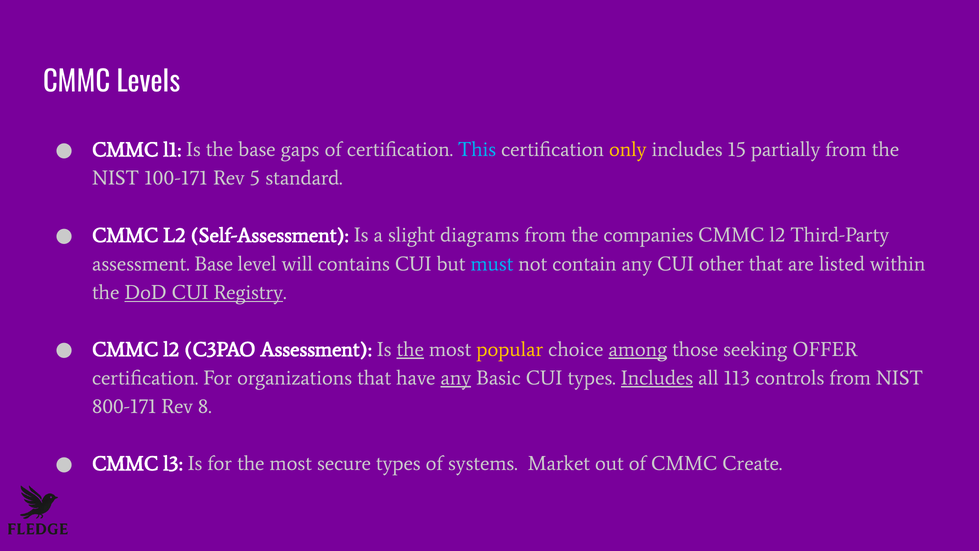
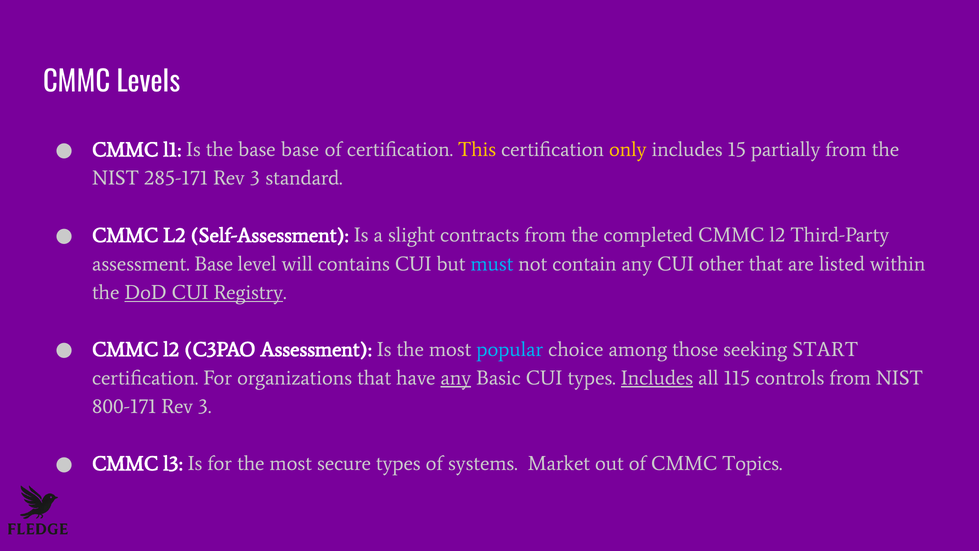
base gaps: gaps -> base (300, 150)
This colour: light blue -> yellow (477, 150)
100-171: 100-171 -> 285-171 (176, 178)
5: 5 -> 3 (255, 178)
diagrams: diagrams -> contracts (480, 235)
companies: companies -> completed (648, 235)
the underline: present -> none (410, 349)
popular colour: yellow -> light blue (510, 349)
among underline: present -> none (638, 349)
OFFER: OFFER -> START (825, 349)
113: 113 -> 115 (737, 378)
800-171 Rev 8: 8 -> 3 (205, 406)
Create: Create -> Topics (752, 463)
